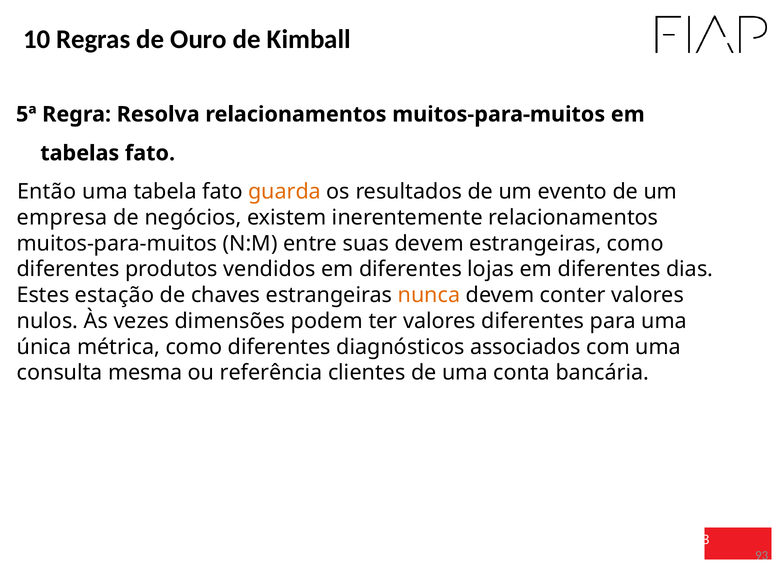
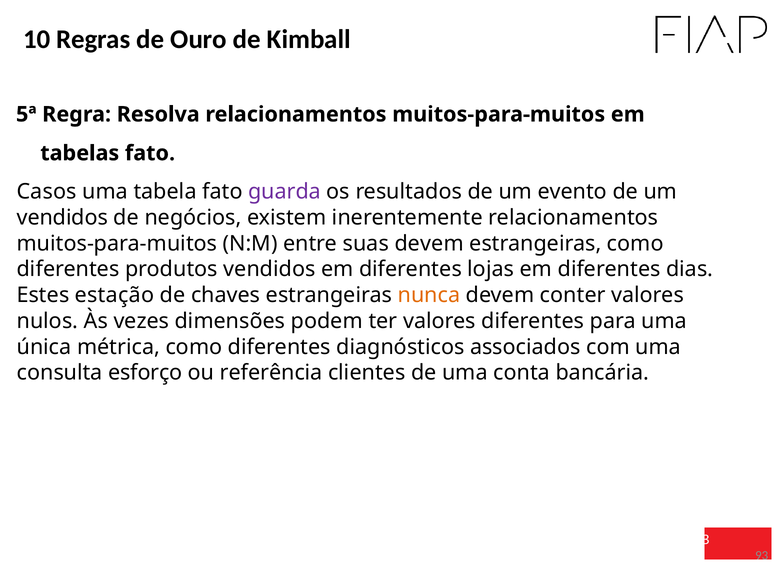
Então: Então -> Casos (47, 192)
guarda colour: orange -> purple (285, 192)
empresa: empresa -> vendidos (62, 218)
mesma: mesma -> esforço (145, 373)
